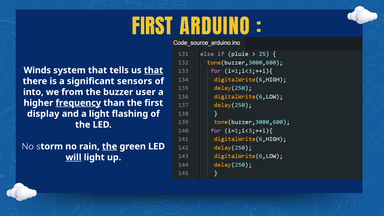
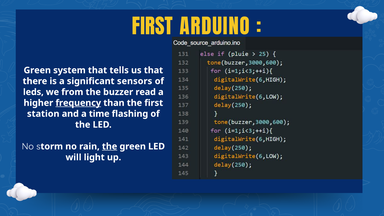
Winds: Winds -> Green (37, 70)
that underline: present -> none (153, 70)
into: into -> leds (33, 92)
user: user -> read (146, 92)
display: display -> station (43, 114)
a light: light -> time (99, 114)
will underline: present -> none (73, 157)
